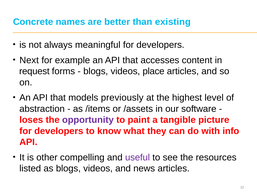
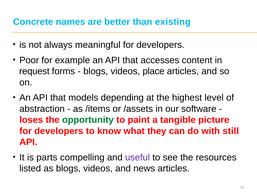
Next: Next -> Poor (29, 60)
previously: previously -> depending (122, 98)
opportunity colour: purple -> green (88, 120)
info: info -> still (231, 131)
other: other -> parts (47, 158)
